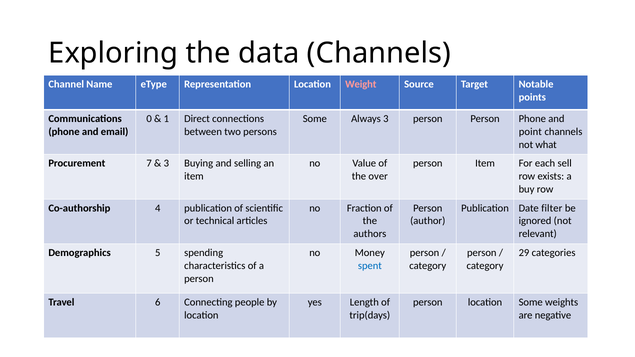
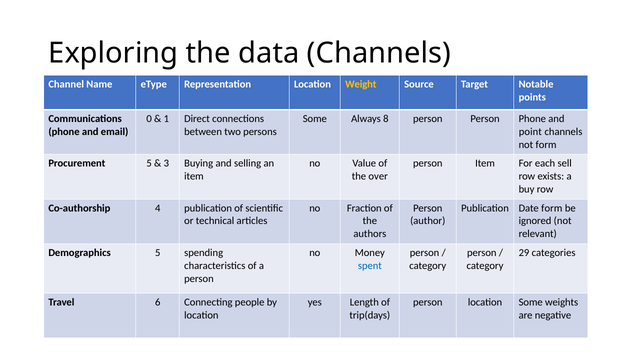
Weight colour: pink -> yellow (361, 84)
Always 3: 3 -> 8 (386, 119)
not what: what -> form (546, 145)
Procurement 7: 7 -> 5 (149, 163)
Date filter: filter -> form (552, 208)
